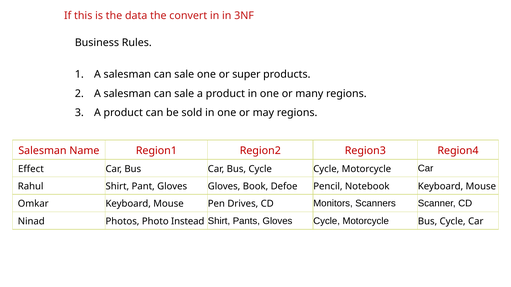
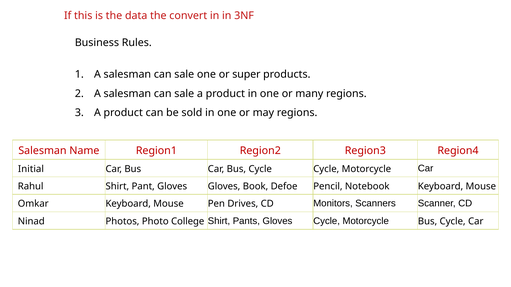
Effect: Effect -> Initial (31, 169)
Instead: Instead -> College (188, 222)
